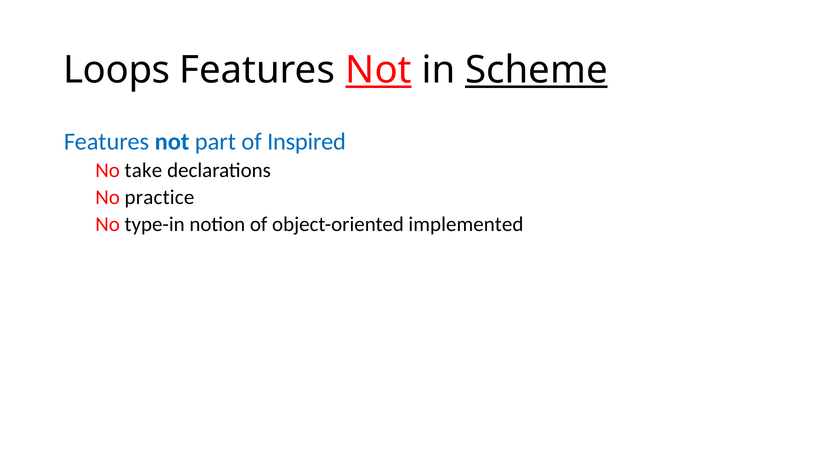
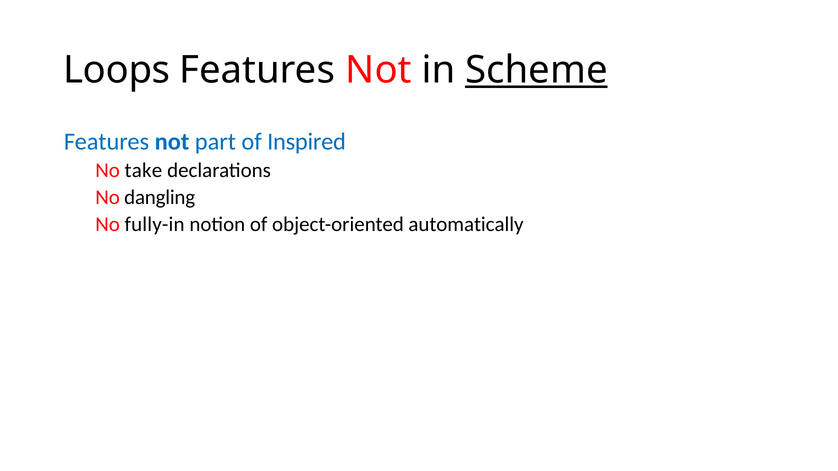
Not underline: present -> none (378, 70)
practice: practice -> dangling (160, 197)
type-in: type-in -> fully-in (155, 224)
implemented: implemented -> automatically (466, 224)
